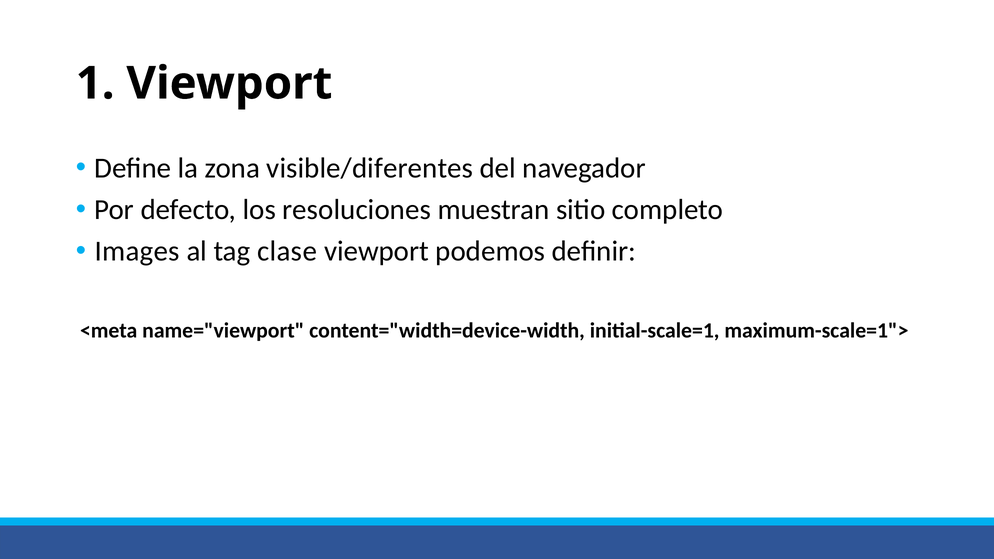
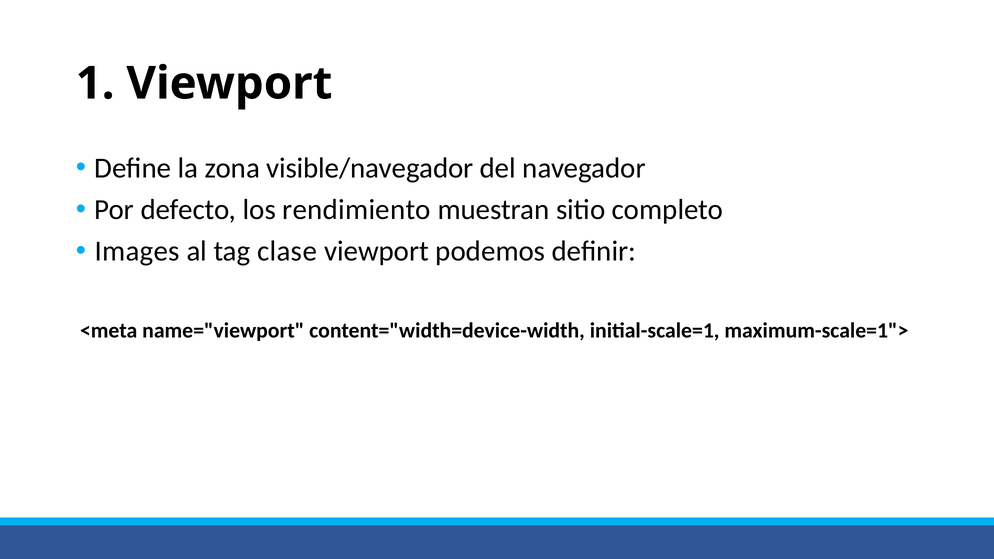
visible/diferentes: visible/diferentes -> visible/navegador (370, 168)
resoluciones: resoluciones -> rendimiento (357, 210)
